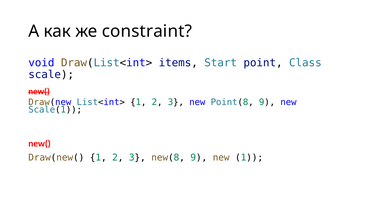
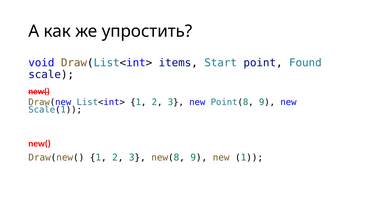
constraint: constraint -> упростить (147, 31)
Class: Class -> Found (305, 63)
